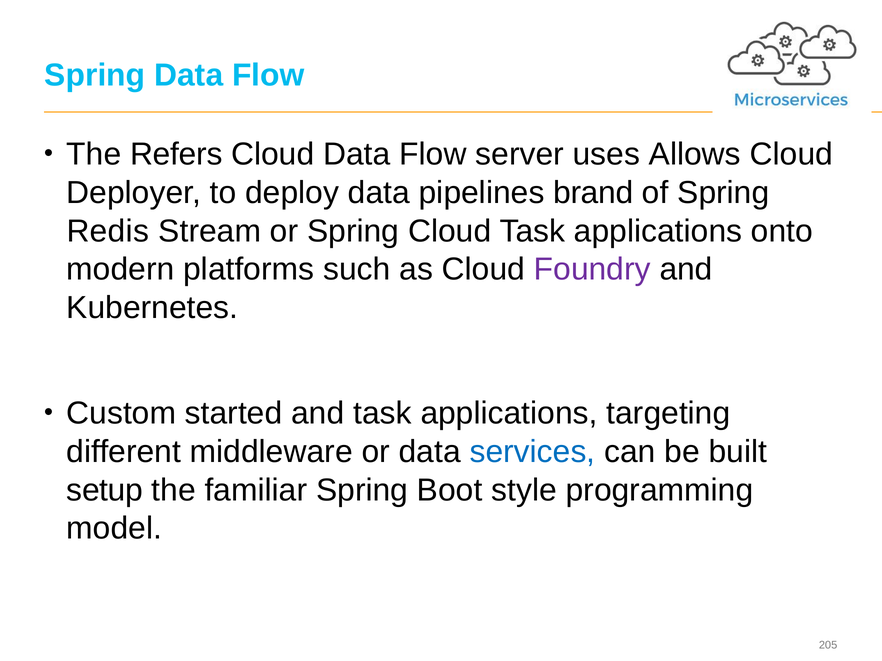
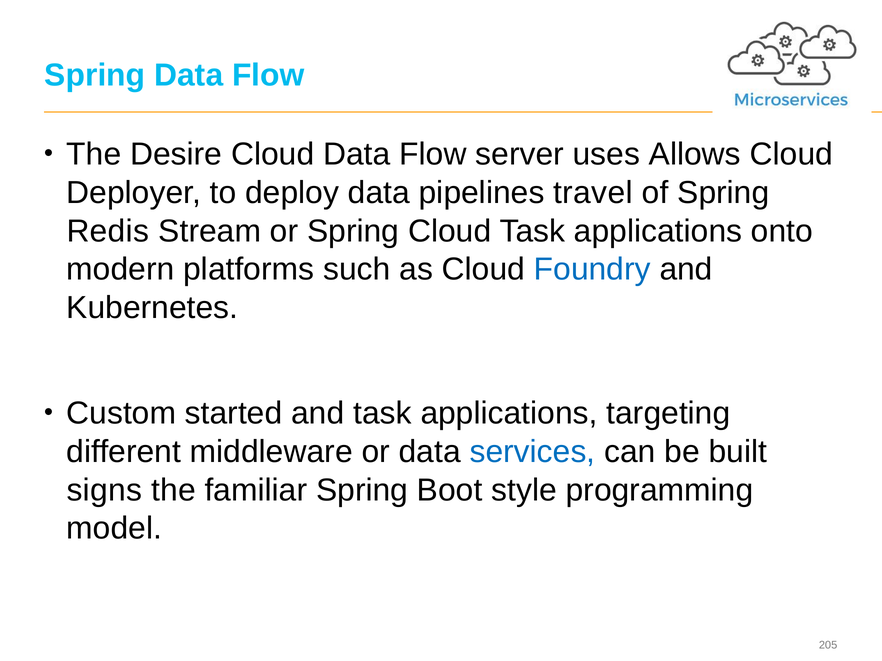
Refers: Refers -> Desire (176, 155)
brand: brand -> travel (593, 193)
Foundry colour: purple -> blue (592, 270)
setup: setup -> signs (104, 490)
